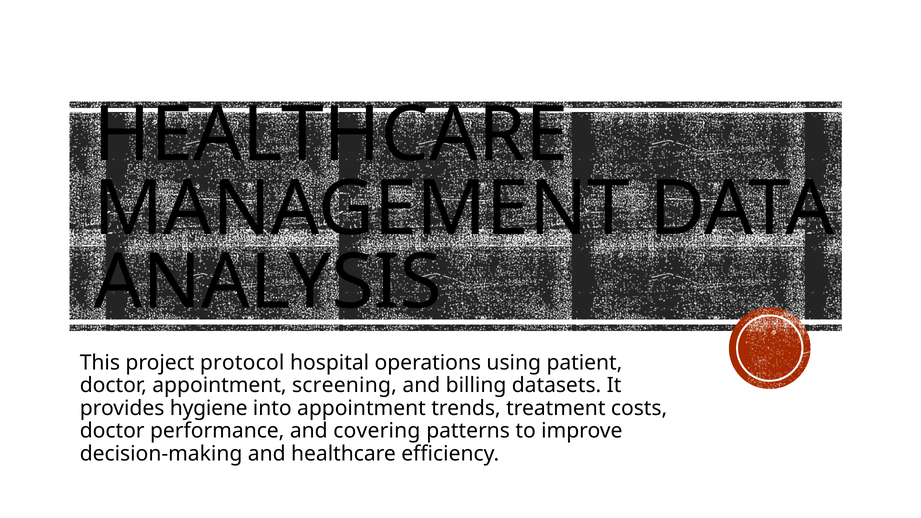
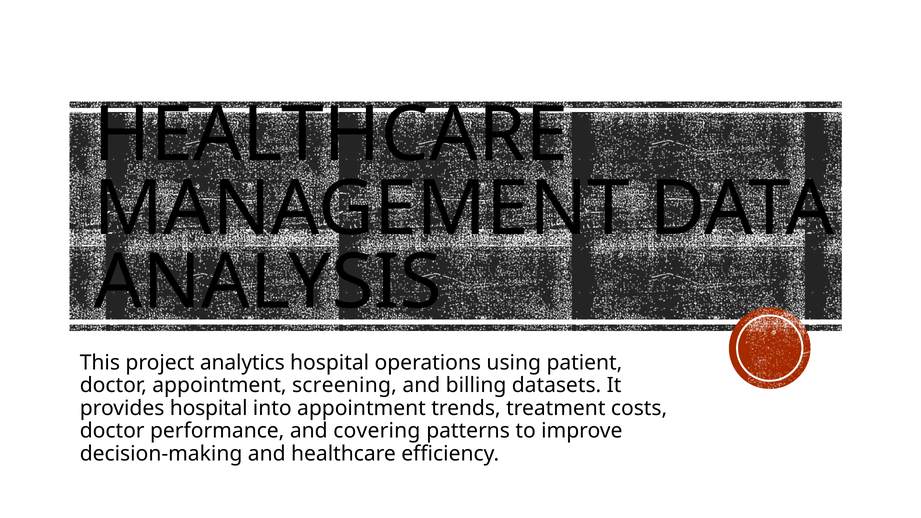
protocol: protocol -> analytics (242, 363)
provides hygiene: hygiene -> hospital (209, 408)
